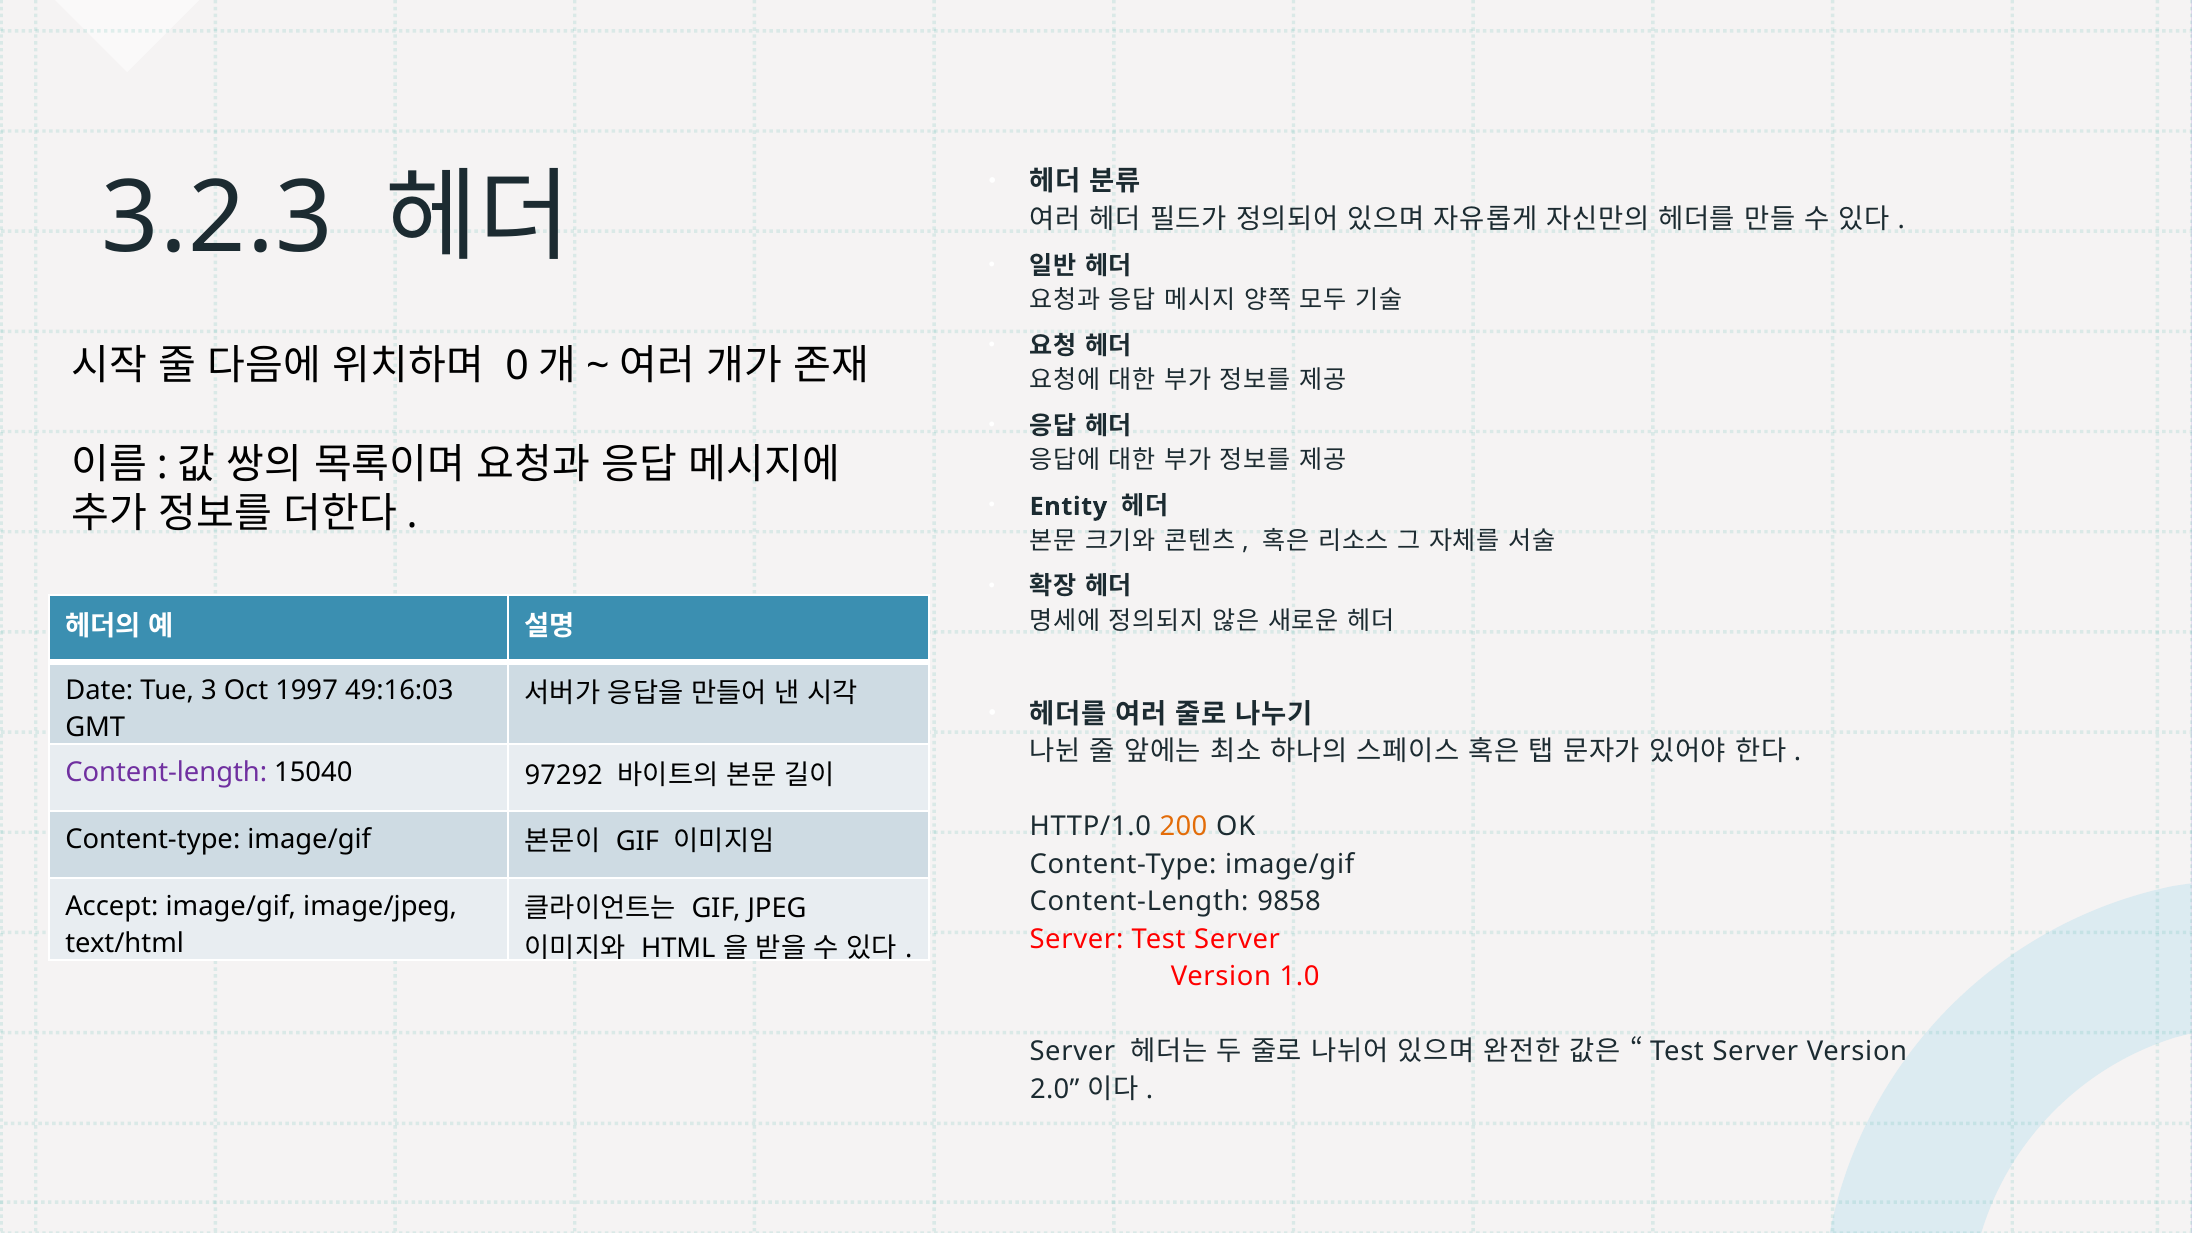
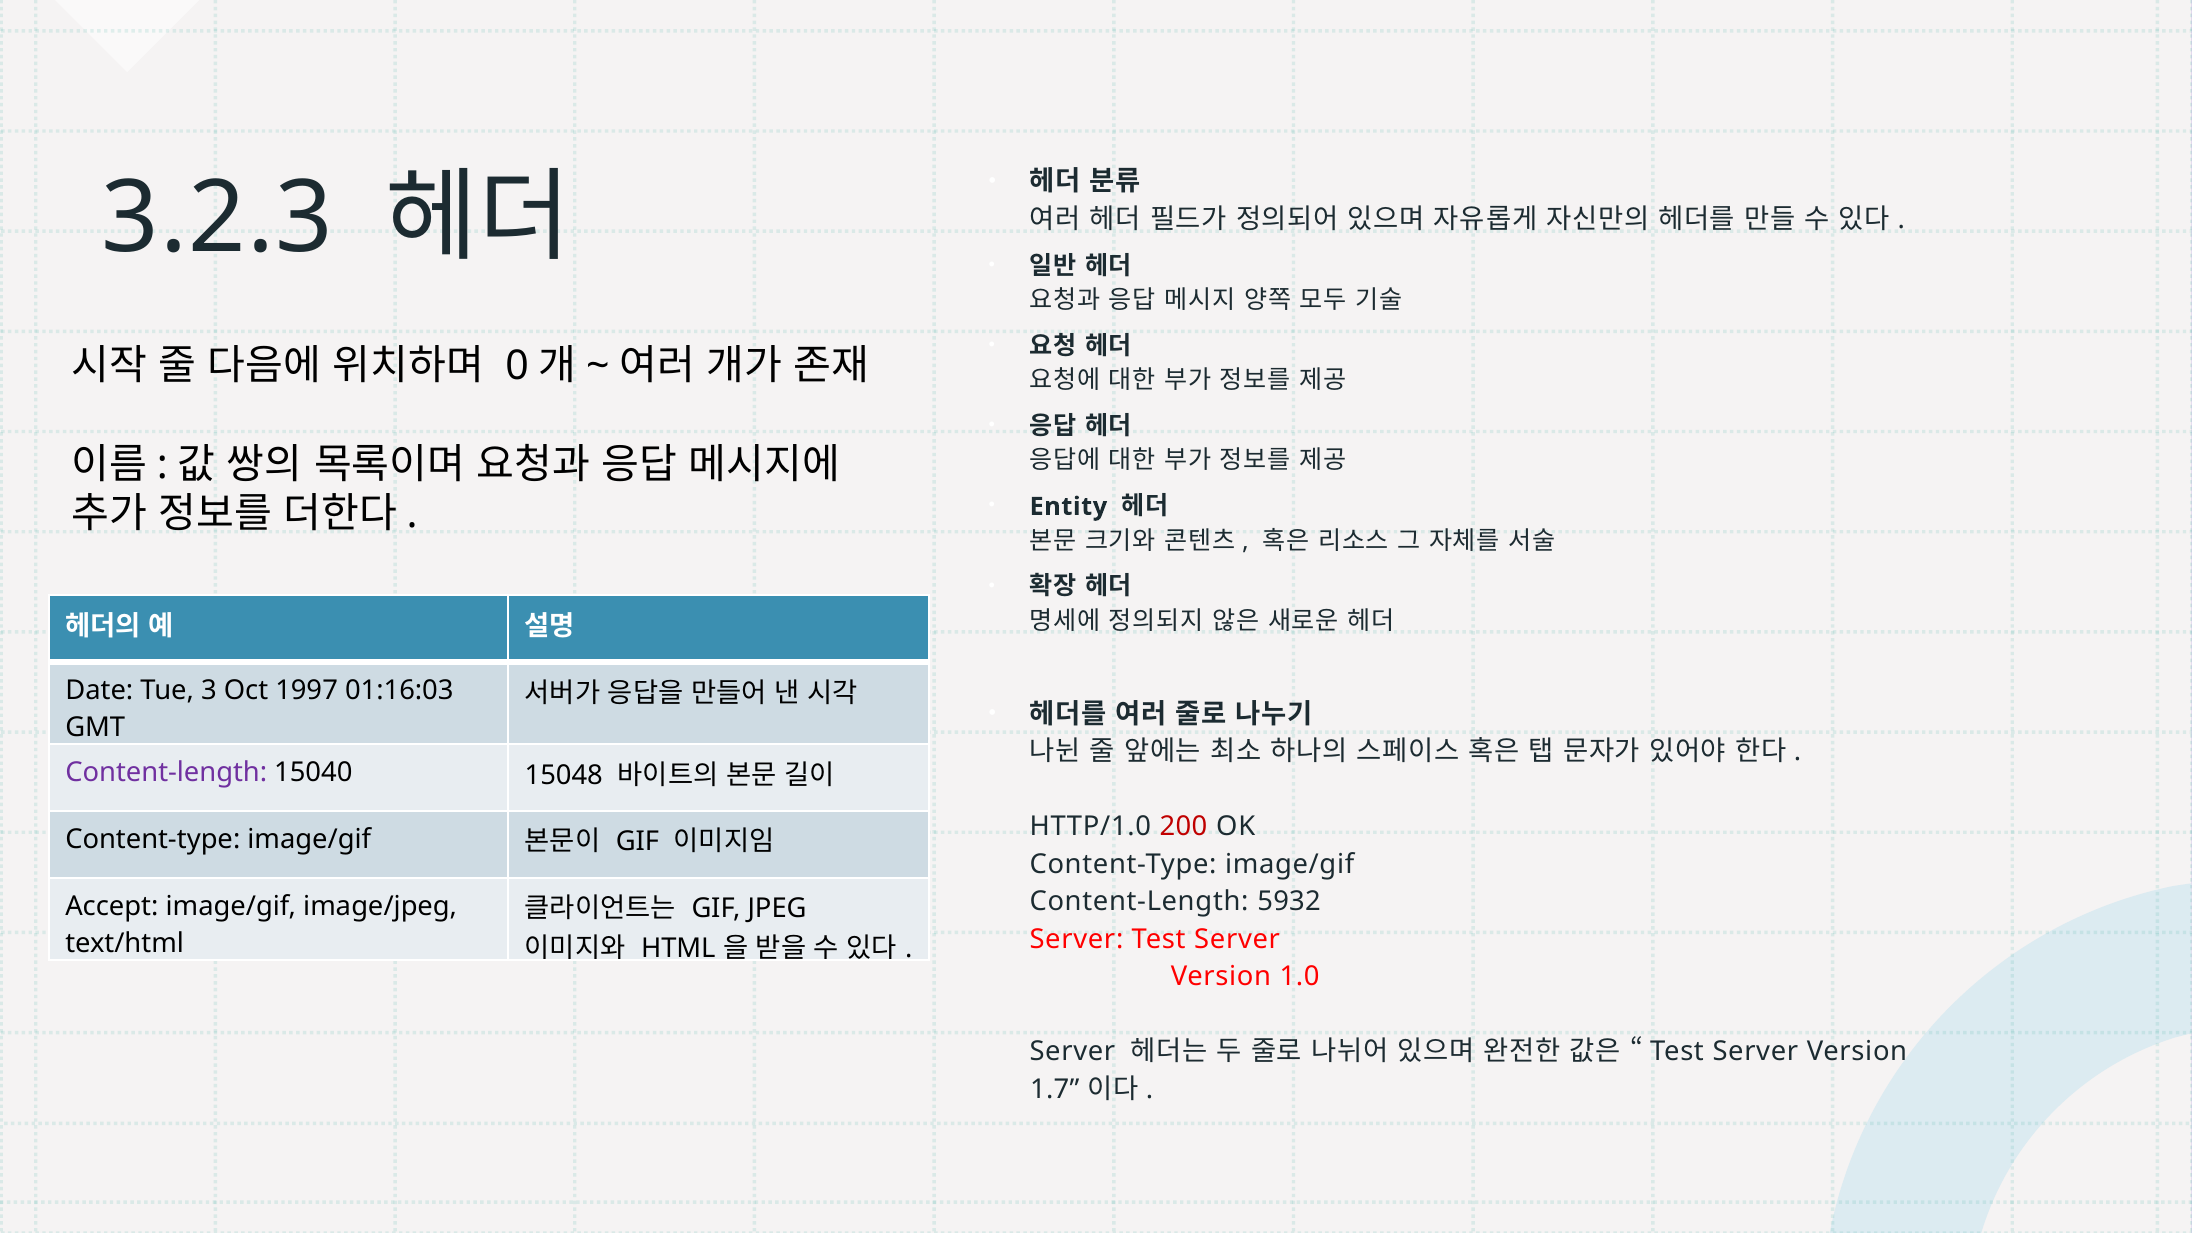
49:16:03: 49:16:03 -> 01:16:03 (399, 691)
97292: 97292 -> 15048 (564, 775)
200 colour: orange -> red (1183, 827)
9858: 9858 -> 5932 (1289, 902)
2.0: 2.0 -> 1.7 (1055, 1089)
